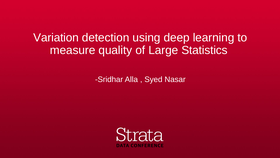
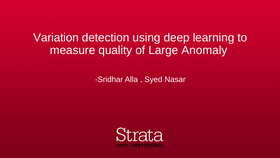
Statistics: Statistics -> Anomaly (204, 50)
